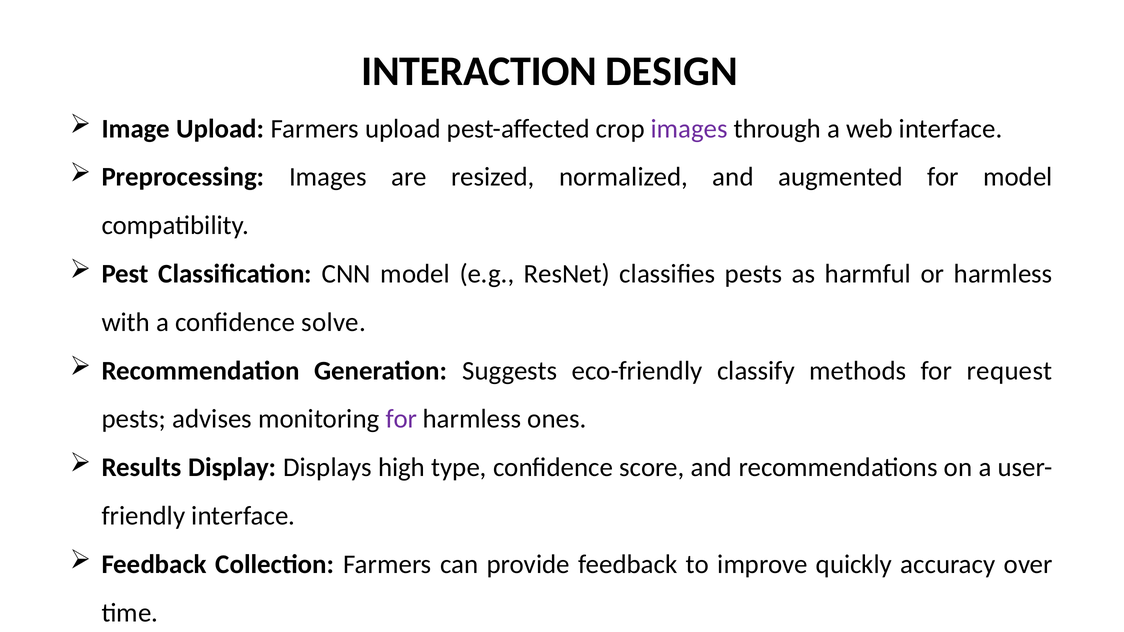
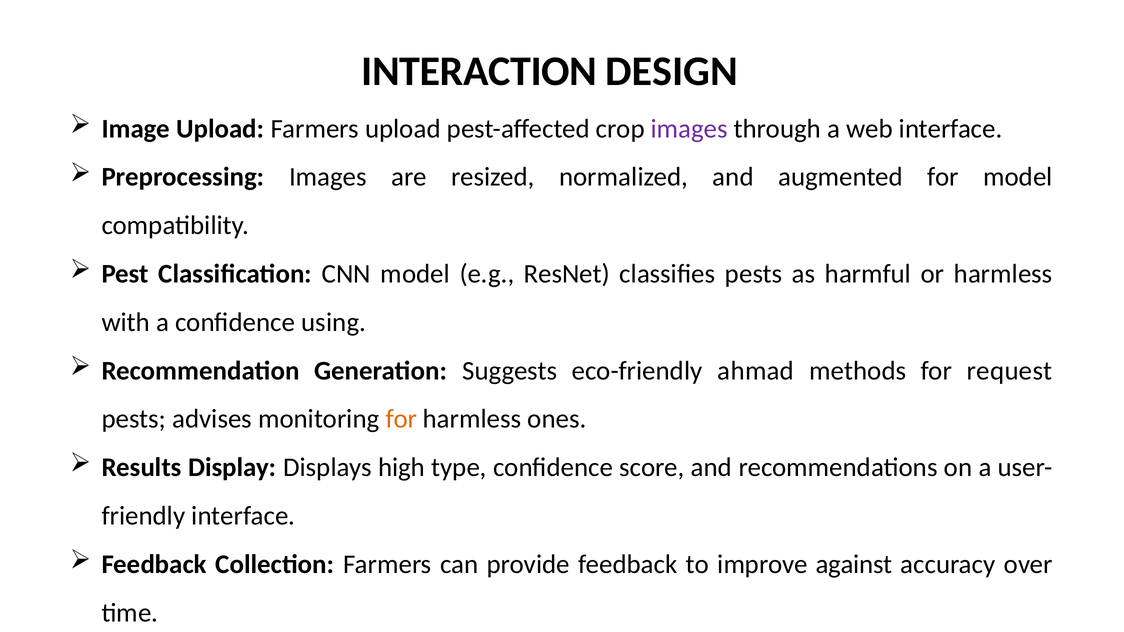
solve: solve -> using (334, 322)
classify: classify -> ahmad (756, 371)
for colour: purple -> orange (401, 419)
quickly: quickly -> against (854, 565)
